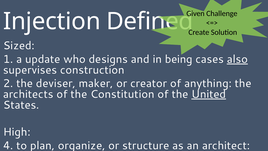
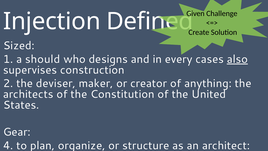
update: update -> should (43, 59)
being: being -> every (179, 59)
United underline: present -> none (209, 94)
High: High -> Gear (17, 132)
